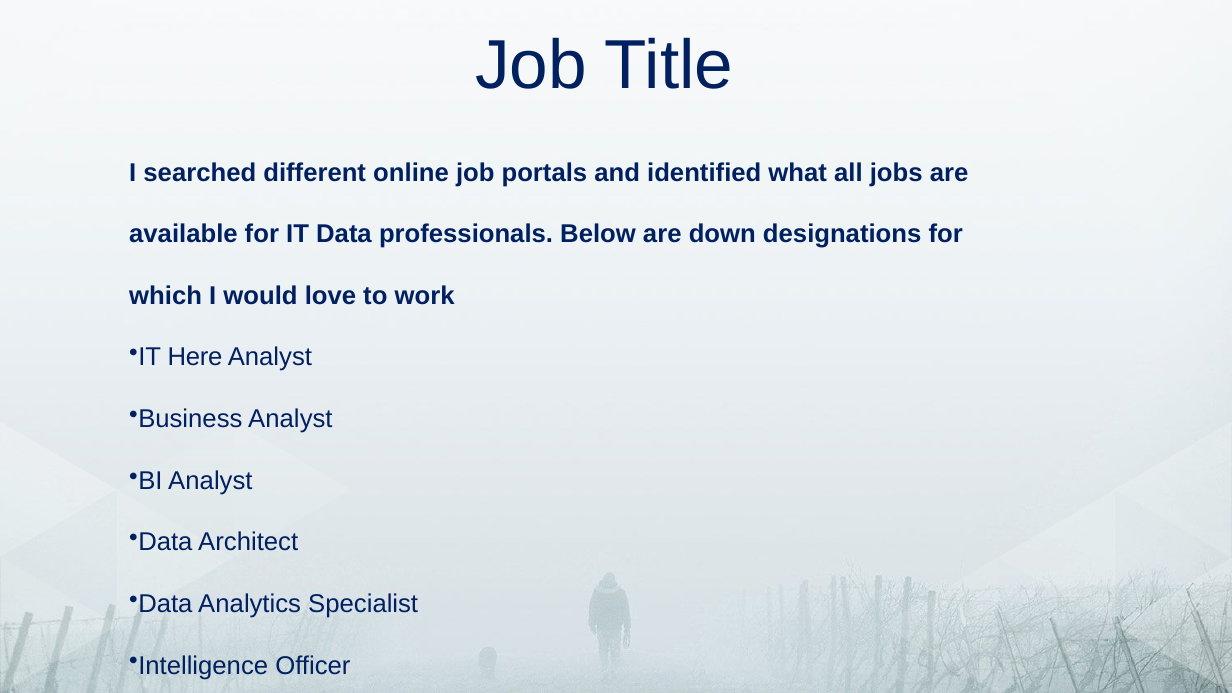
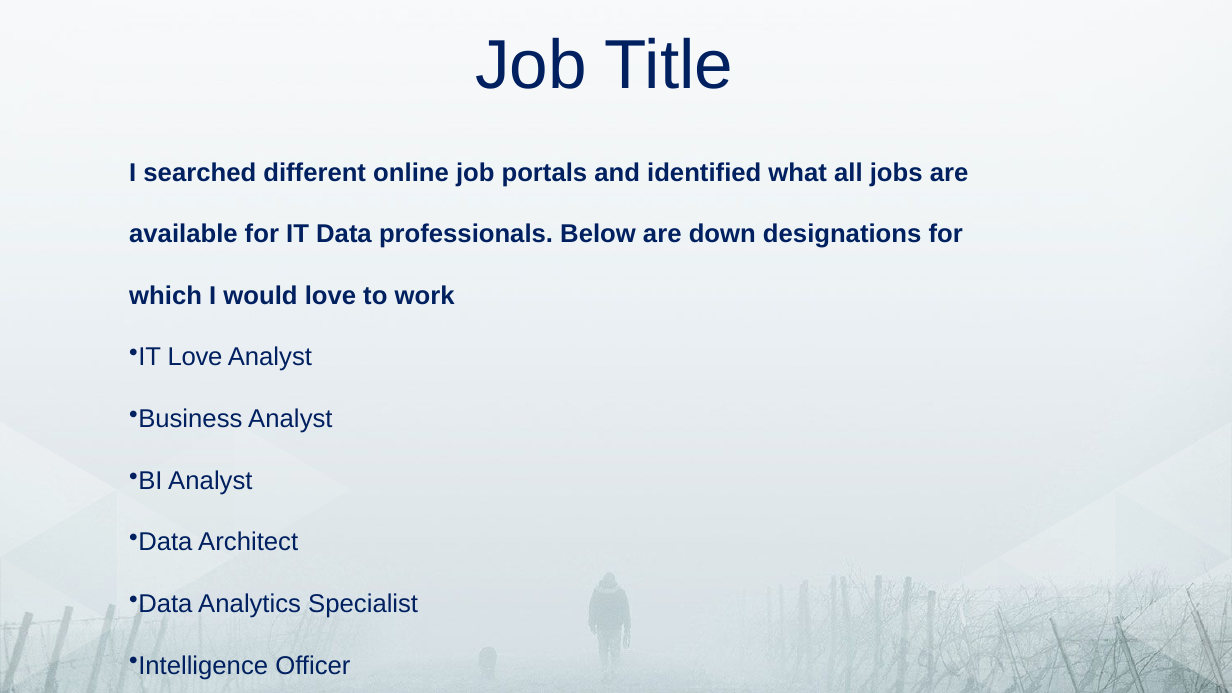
IT Here: Here -> Love (195, 357)
